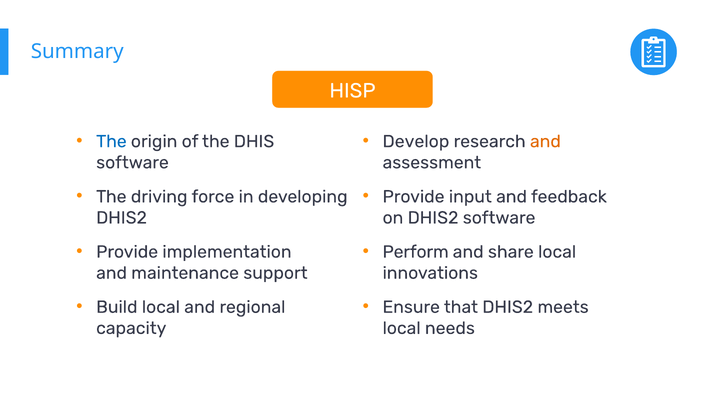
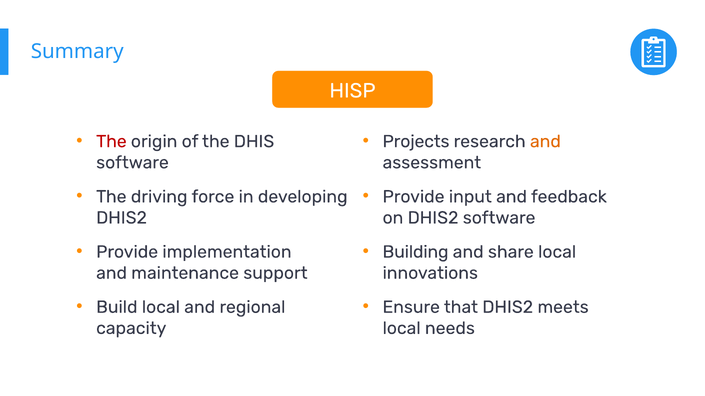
The colour: blue -> red (111, 142)
Develop: Develop -> Projects (416, 142)
Perform: Perform -> Building (416, 252)
